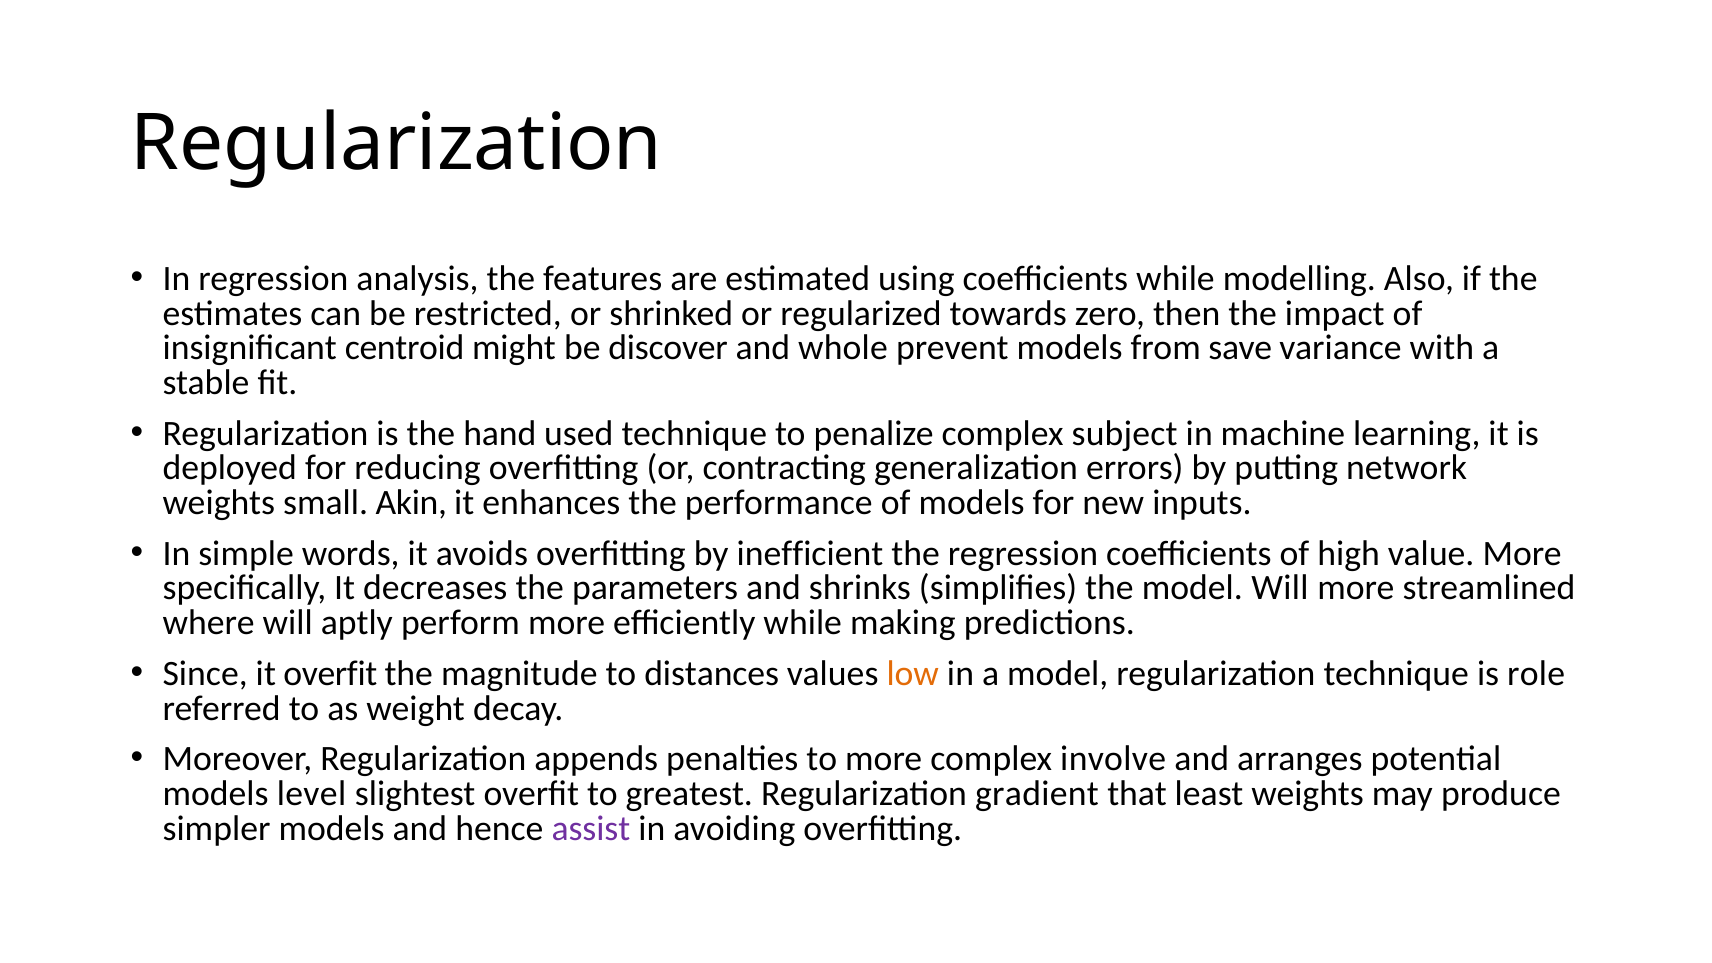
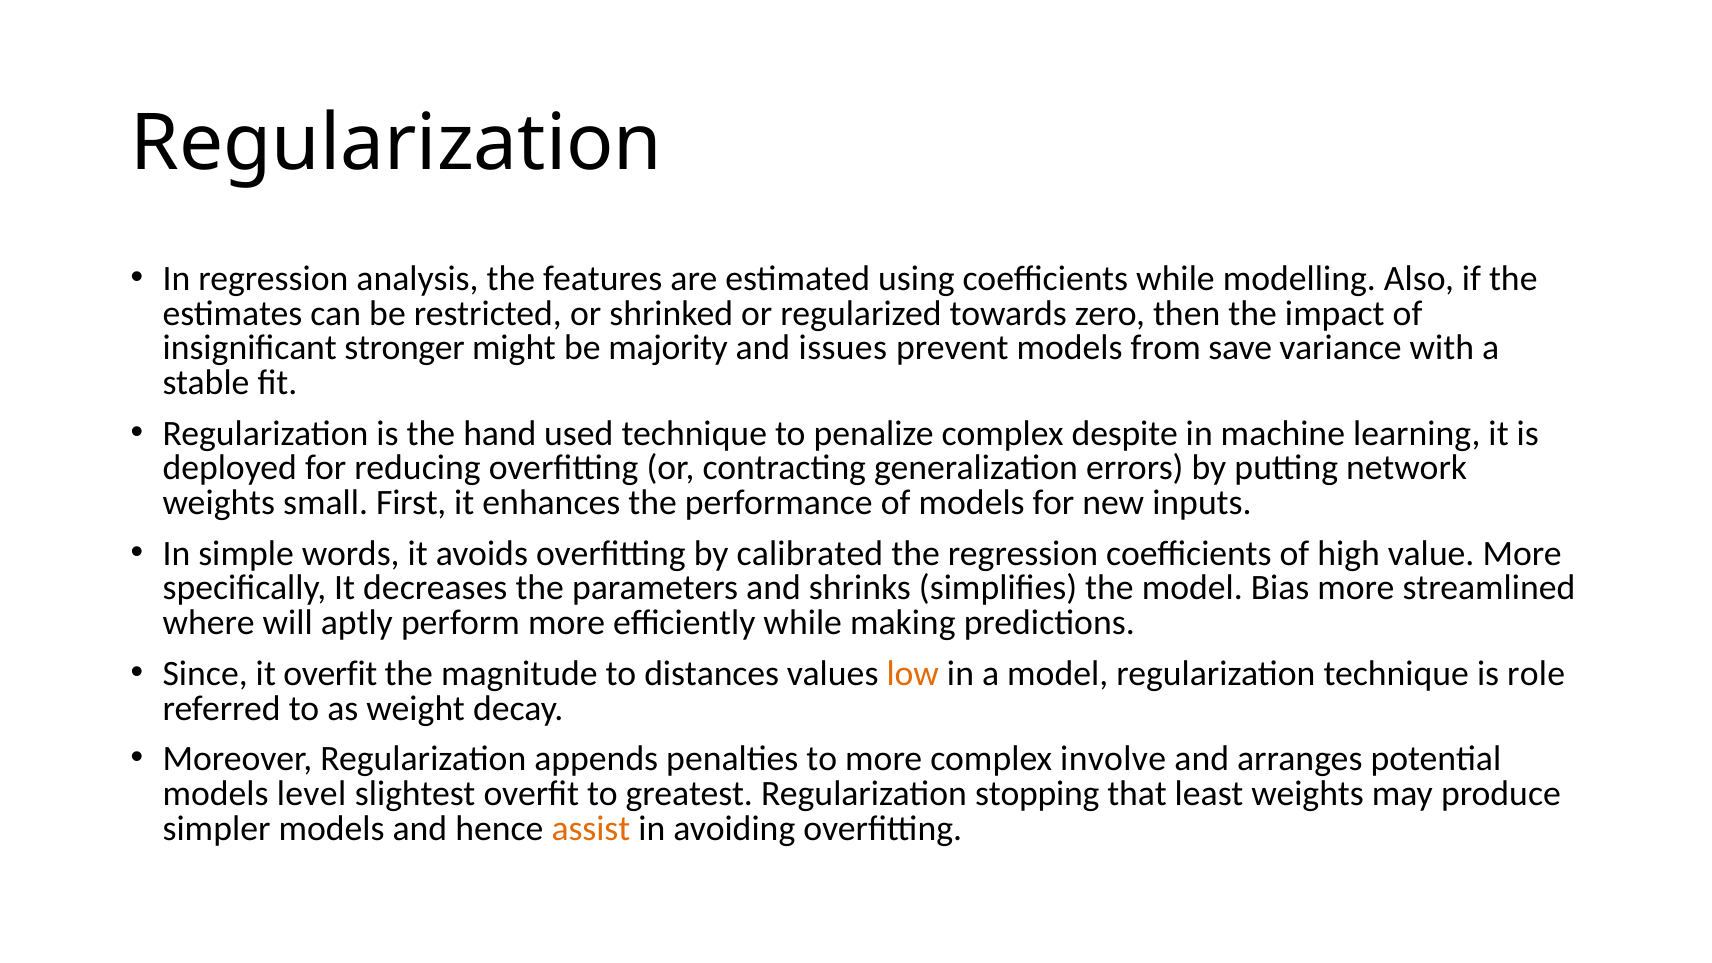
centroid: centroid -> stronger (405, 348)
discover: discover -> majority (668, 348)
whole: whole -> issues (843, 348)
subject: subject -> despite (1125, 433)
Akin: Akin -> First (411, 503)
inefficient: inefficient -> calibrated (810, 554)
model Will: Will -> Bias (1280, 588)
gradient: gradient -> stopping (1037, 794)
assist colour: purple -> orange (591, 828)
